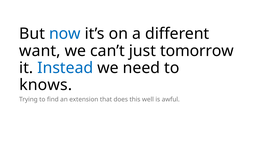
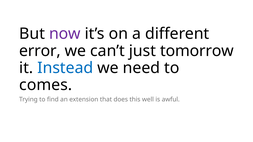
now colour: blue -> purple (65, 34)
want: want -> error (40, 51)
knows: knows -> comes (46, 85)
